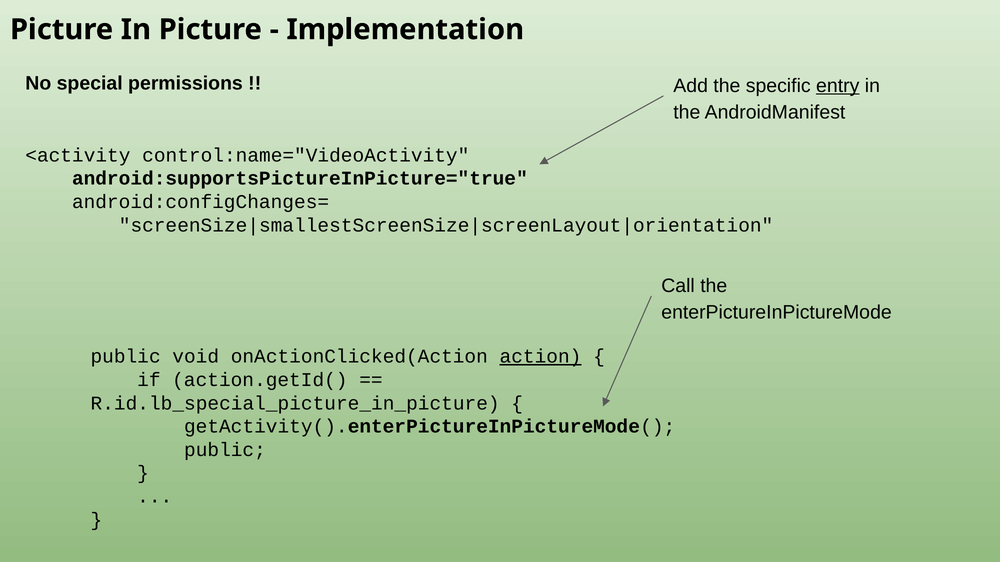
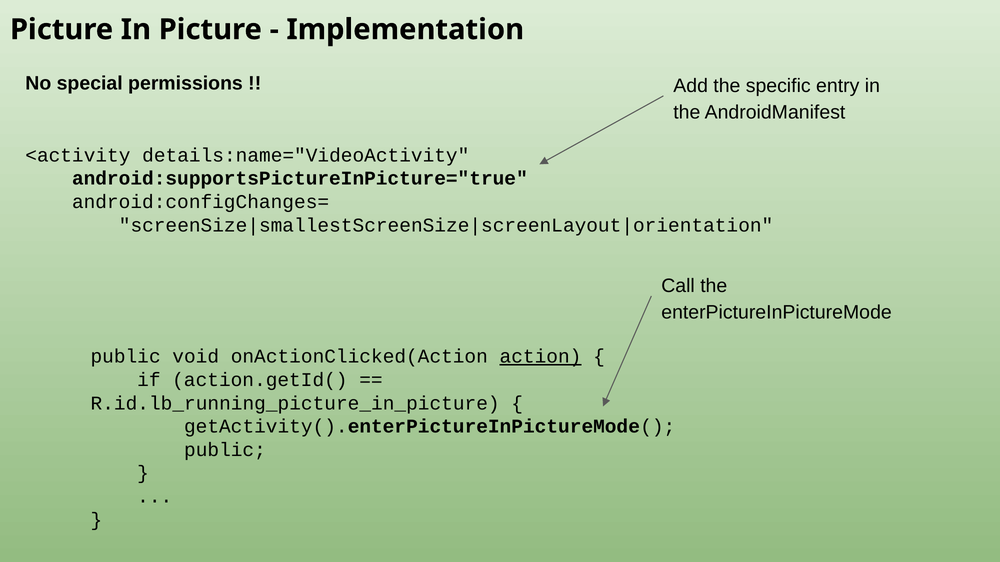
entry underline: present -> none (838, 86)
control:name="VideoActivity: control:name="VideoActivity -> details:name="VideoActivity (306, 155)
R.id.lb_special_picture_in_picture: R.id.lb_special_picture_in_picture -> R.id.lb_running_picture_in_picture (295, 403)
